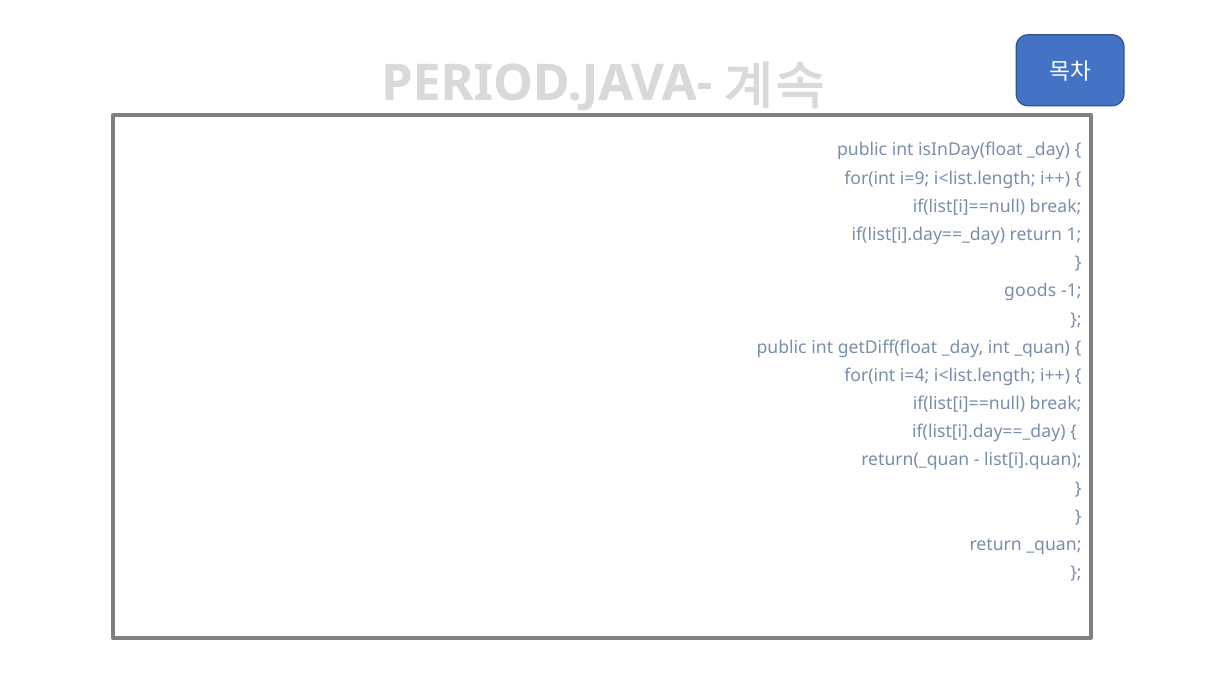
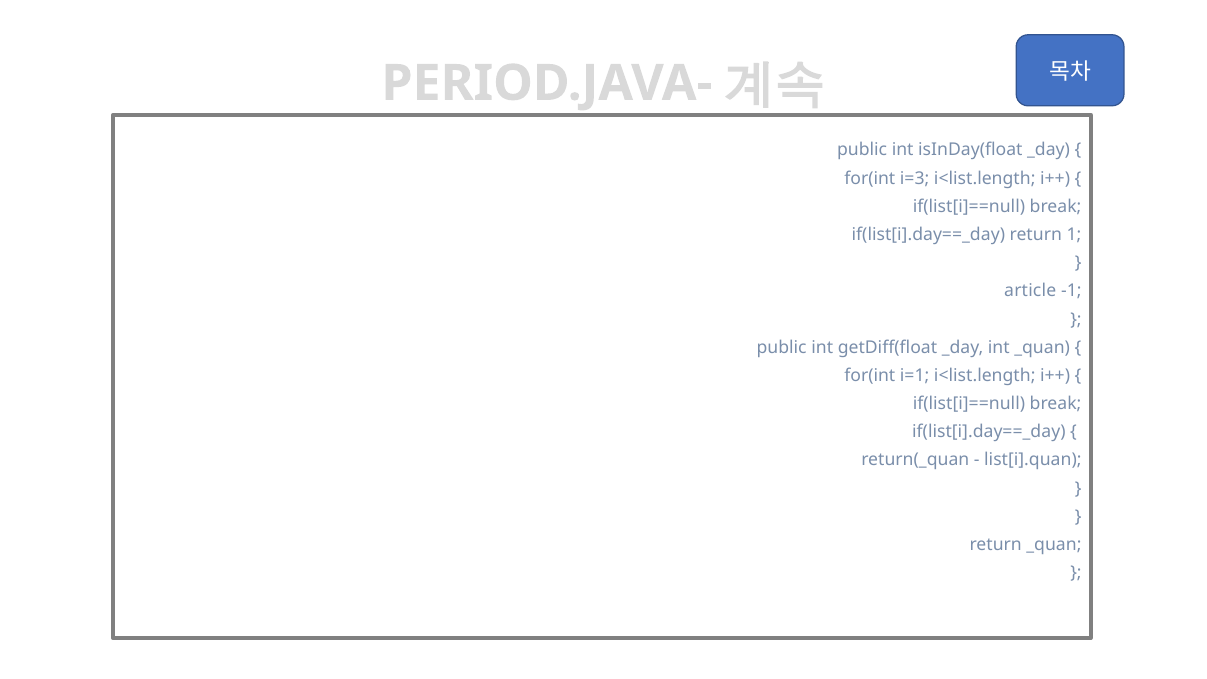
i=9: i=9 -> i=3 (915, 178)
goods: goods -> article (1030, 291)
i=4: i=4 -> i=1 (915, 376)
